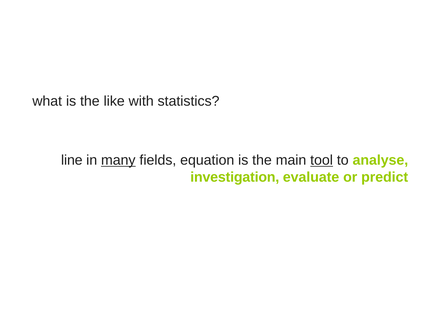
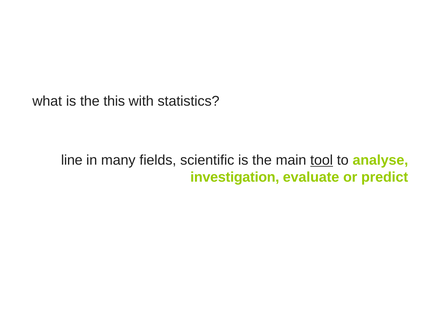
like: like -> this (114, 101)
many underline: present -> none (118, 160)
equation: equation -> scientific (207, 160)
